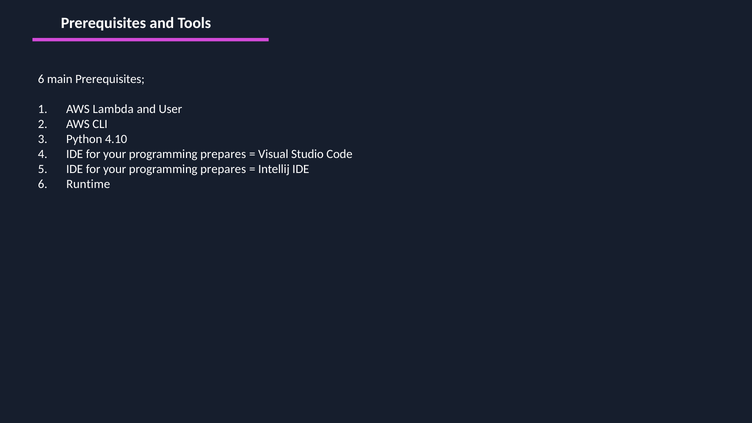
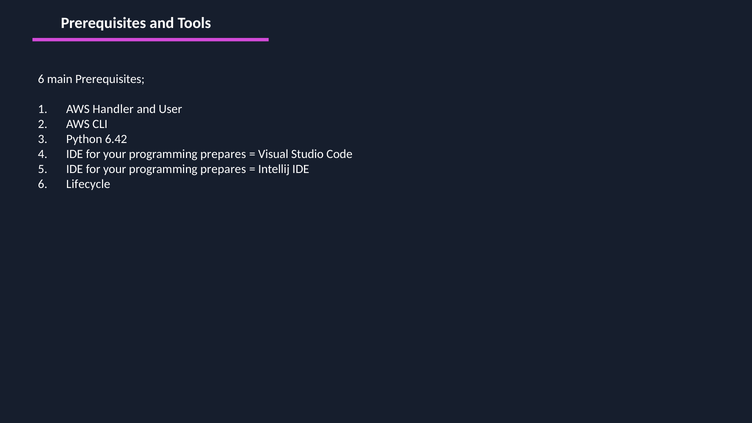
Lambda: Lambda -> Handler (113, 109)
4.10: 4.10 -> 6.42 (116, 139)
Runtime: Runtime -> Lifecycle (88, 184)
